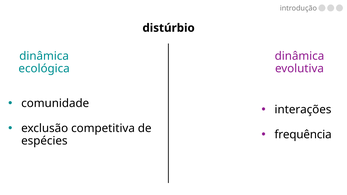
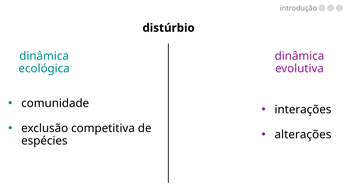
frequência: frequência -> alterações (303, 135)
